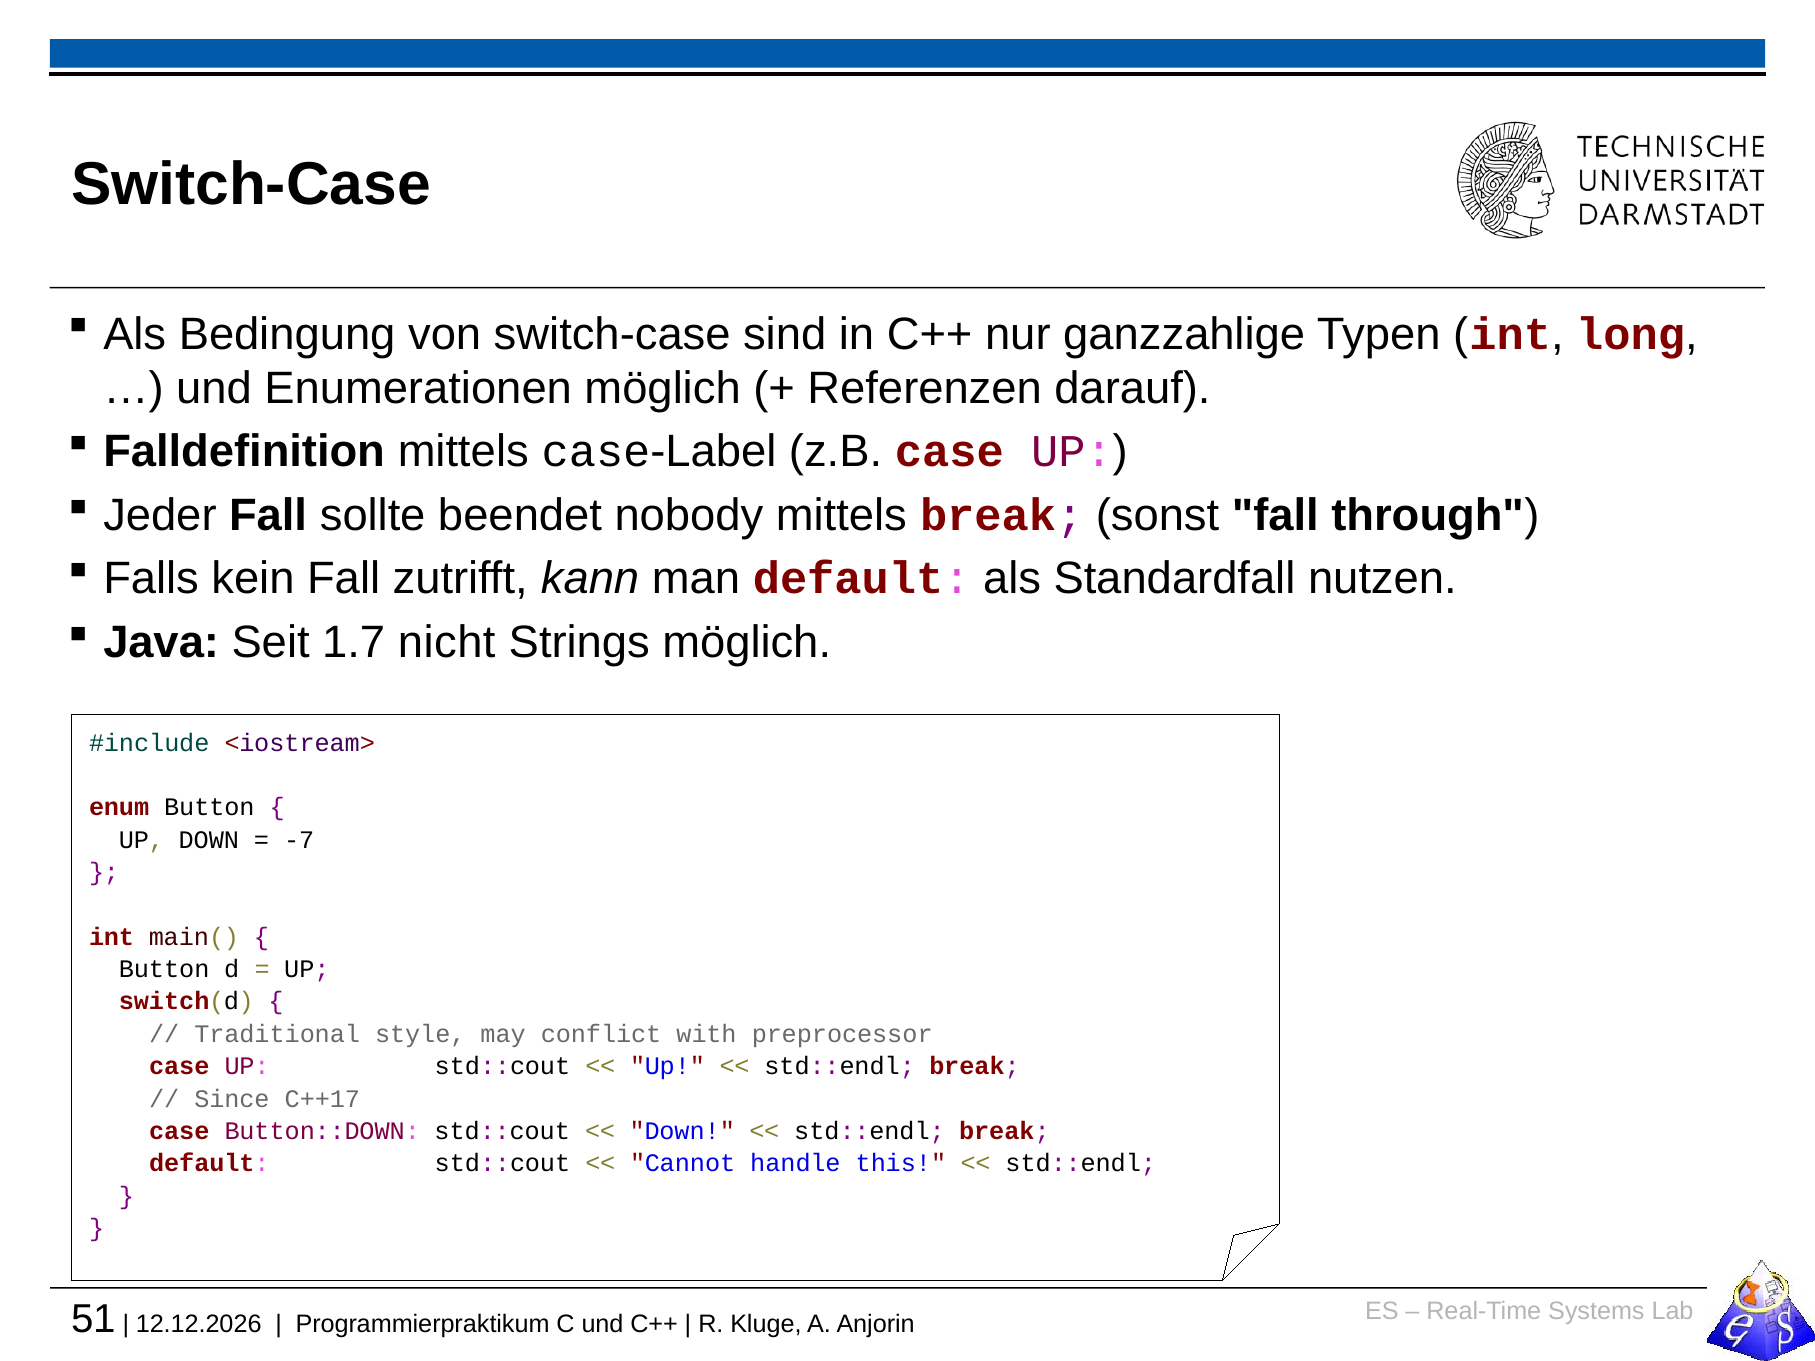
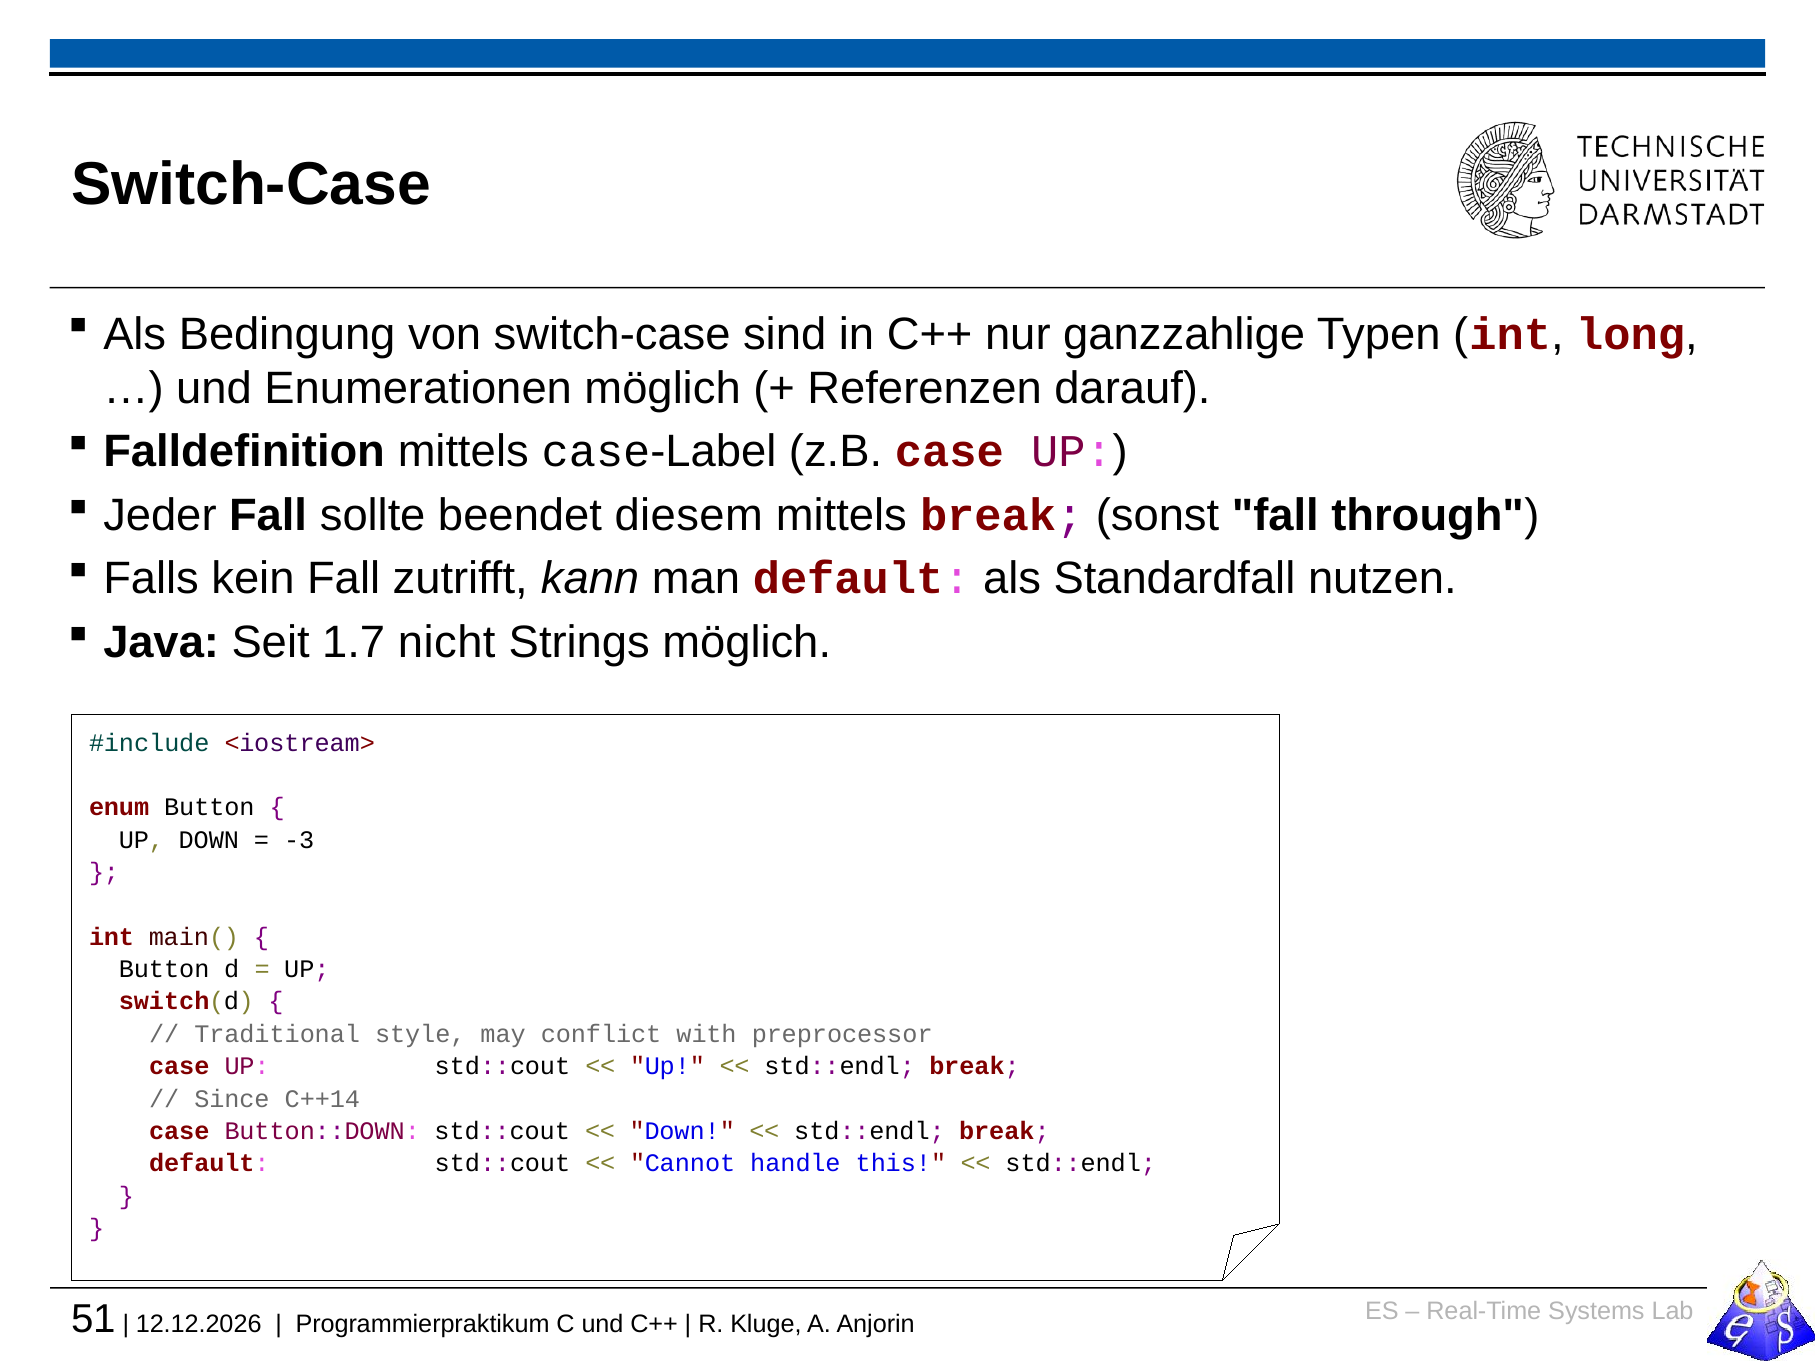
nobody: nobody -> diesem (689, 516)
-7: -7 -> -3 (299, 840)
C++17: C++17 -> C++14 (322, 1099)
